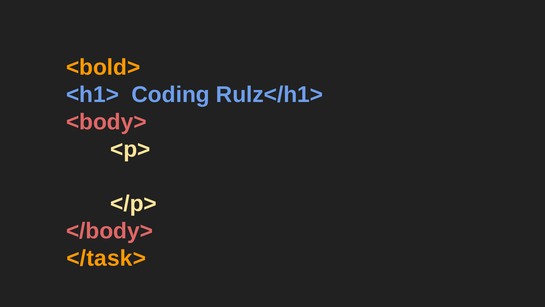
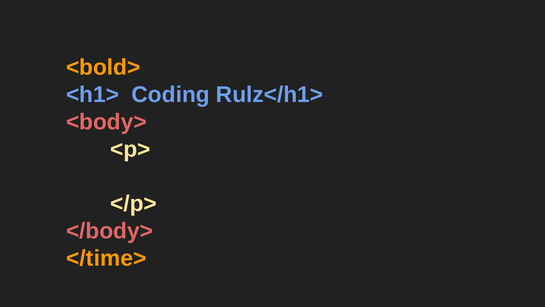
</task>: </task> -> </time> (106, 258)
